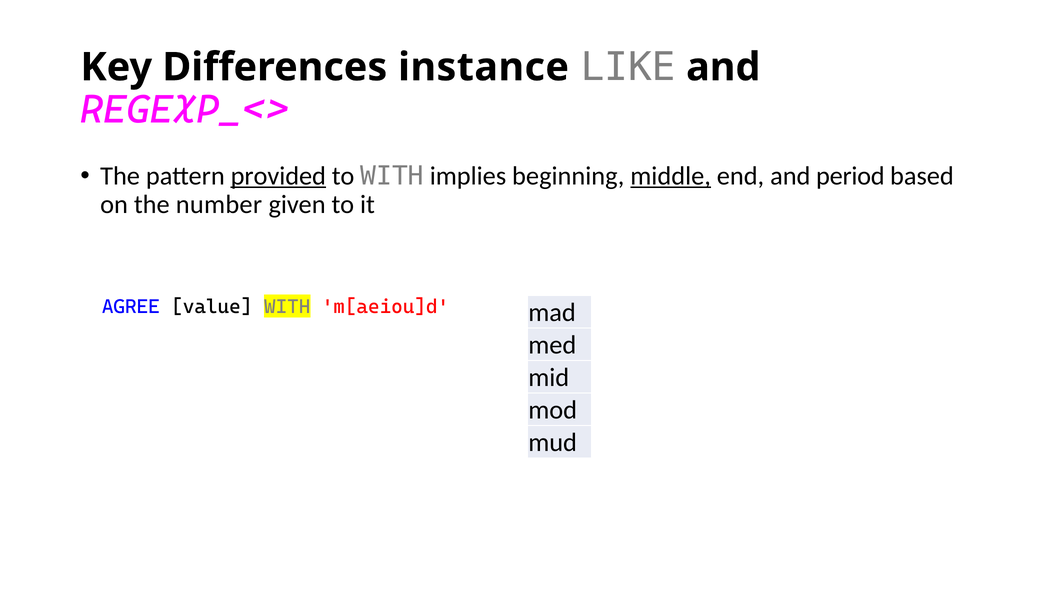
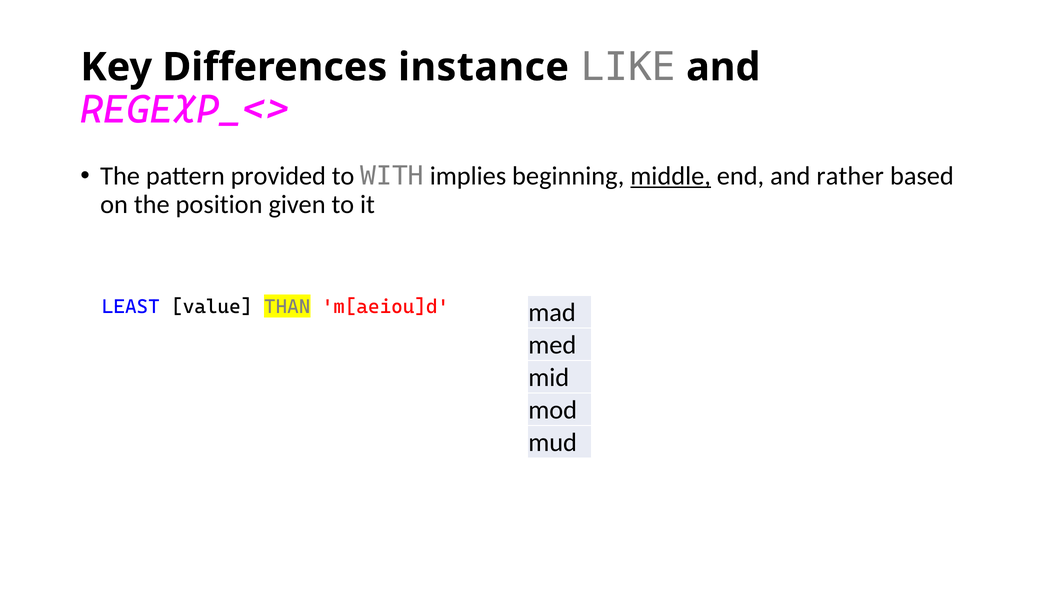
provided underline: present -> none (278, 176)
period: period -> rather (850, 176)
number: number -> position (219, 204)
AGREE: AGREE -> LEAST (131, 307)
value WITH: WITH -> THAN (287, 307)
